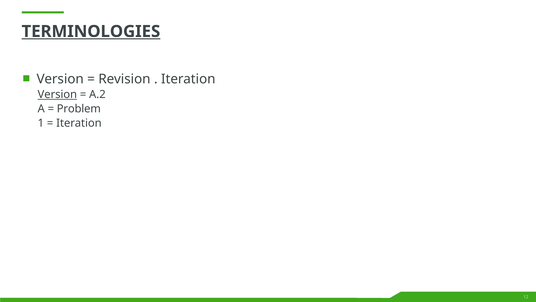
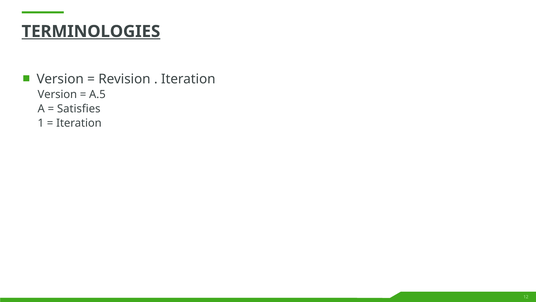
Version underline: present -> none (57, 94)
A.2: A.2 -> A.5 (97, 94)
Problem: Problem -> Satisfies (79, 109)
